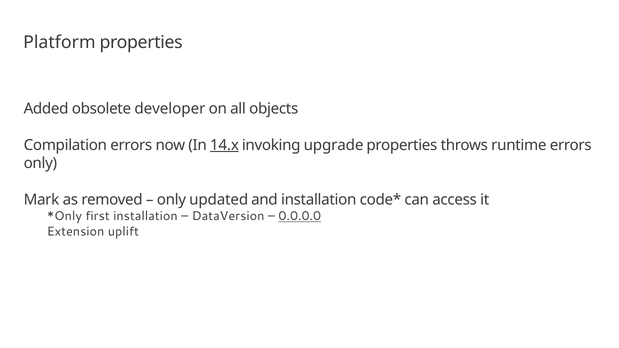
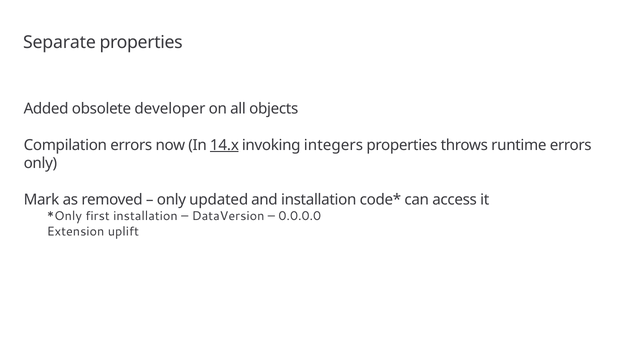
Platform: Platform -> Separate (59, 42)
upgrade: upgrade -> integers (333, 145)
0.0.0.0 underline: present -> none (300, 216)
